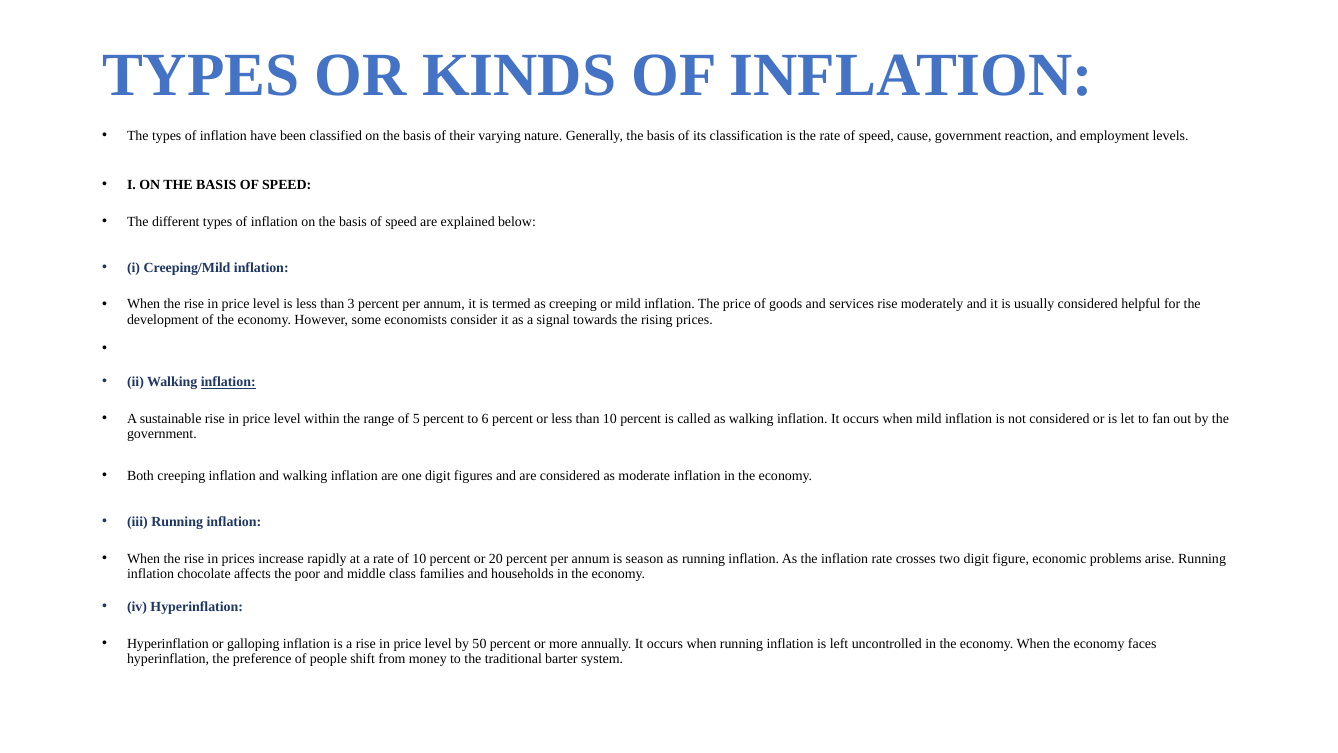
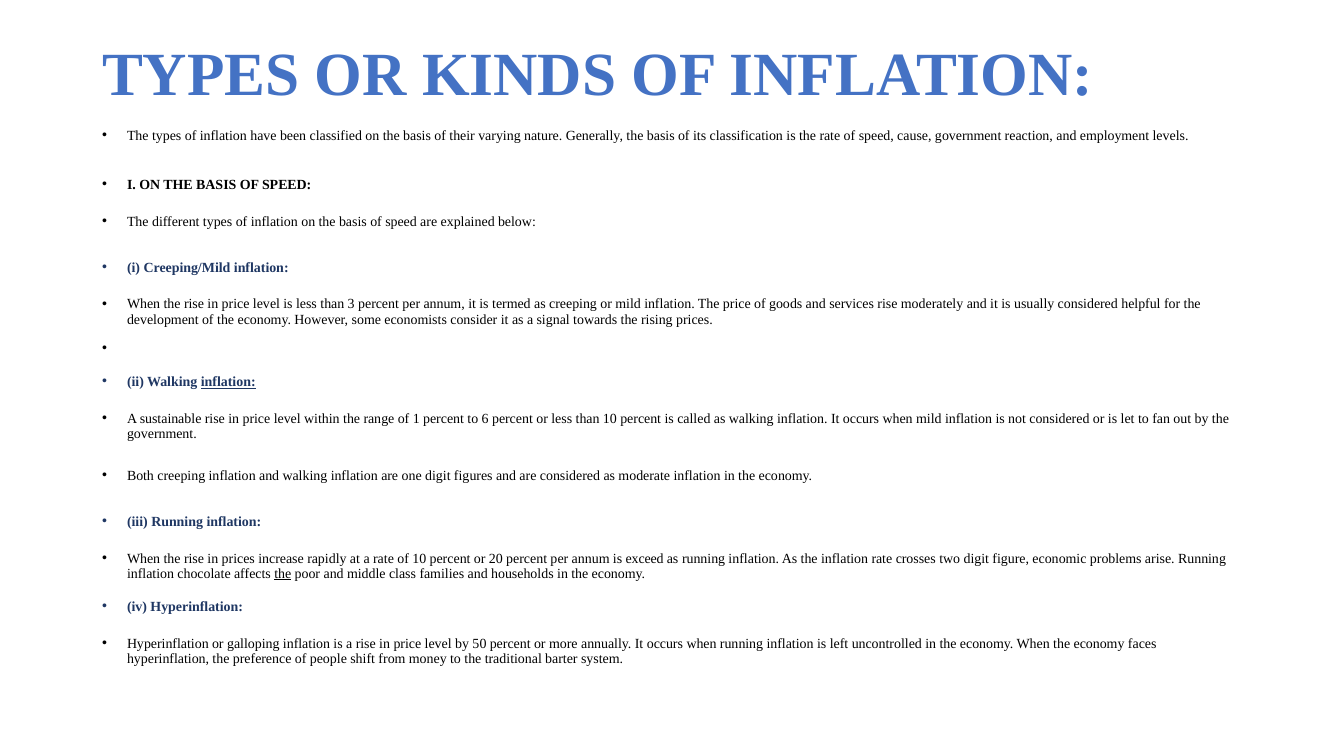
5: 5 -> 1 (416, 418)
season: season -> exceed (645, 558)
the underline: none -> present (283, 573)
